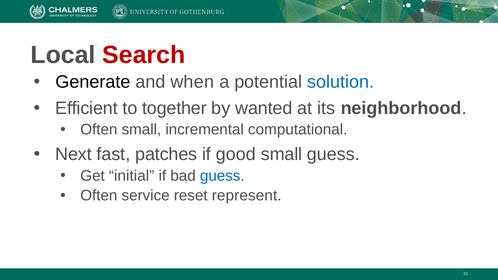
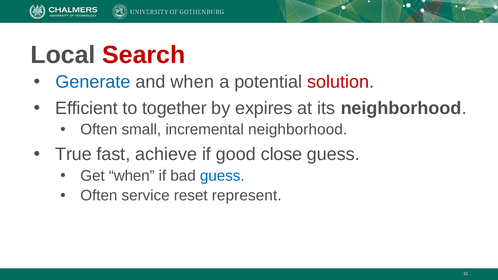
Generate colour: black -> blue (93, 82)
solution colour: blue -> red (341, 82)
wanted: wanted -> expires (264, 108)
incremental computational: computational -> neighborhood (298, 130)
Next: Next -> True (73, 154)
patches: patches -> achieve (166, 154)
good small: small -> close (282, 154)
Get initial: initial -> when (132, 176)
